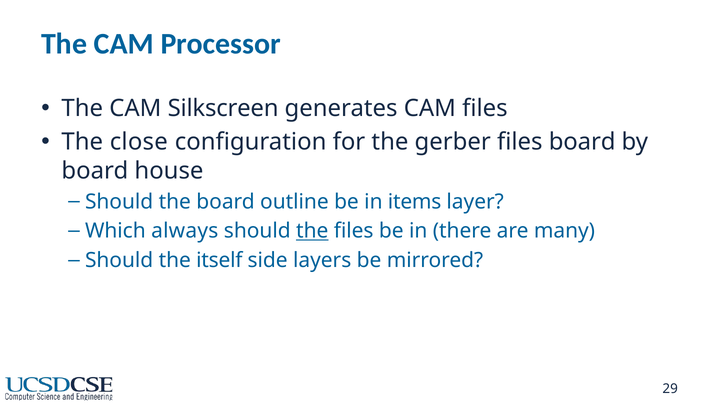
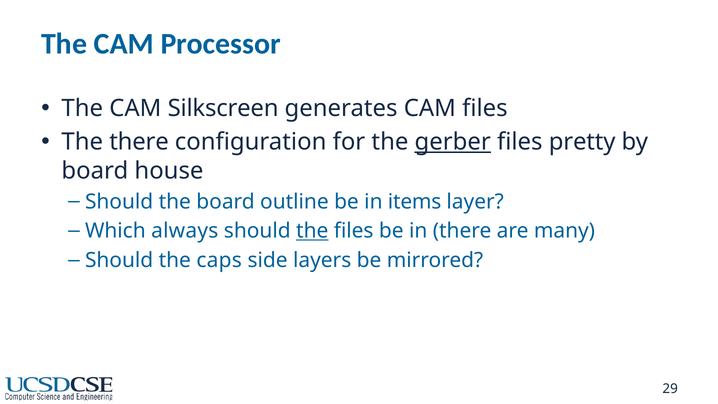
The close: close -> there (139, 142)
gerber underline: none -> present (453, 142)
files board: board -> pretty (582, 142)
itself: itself -> caps (219, 260)
